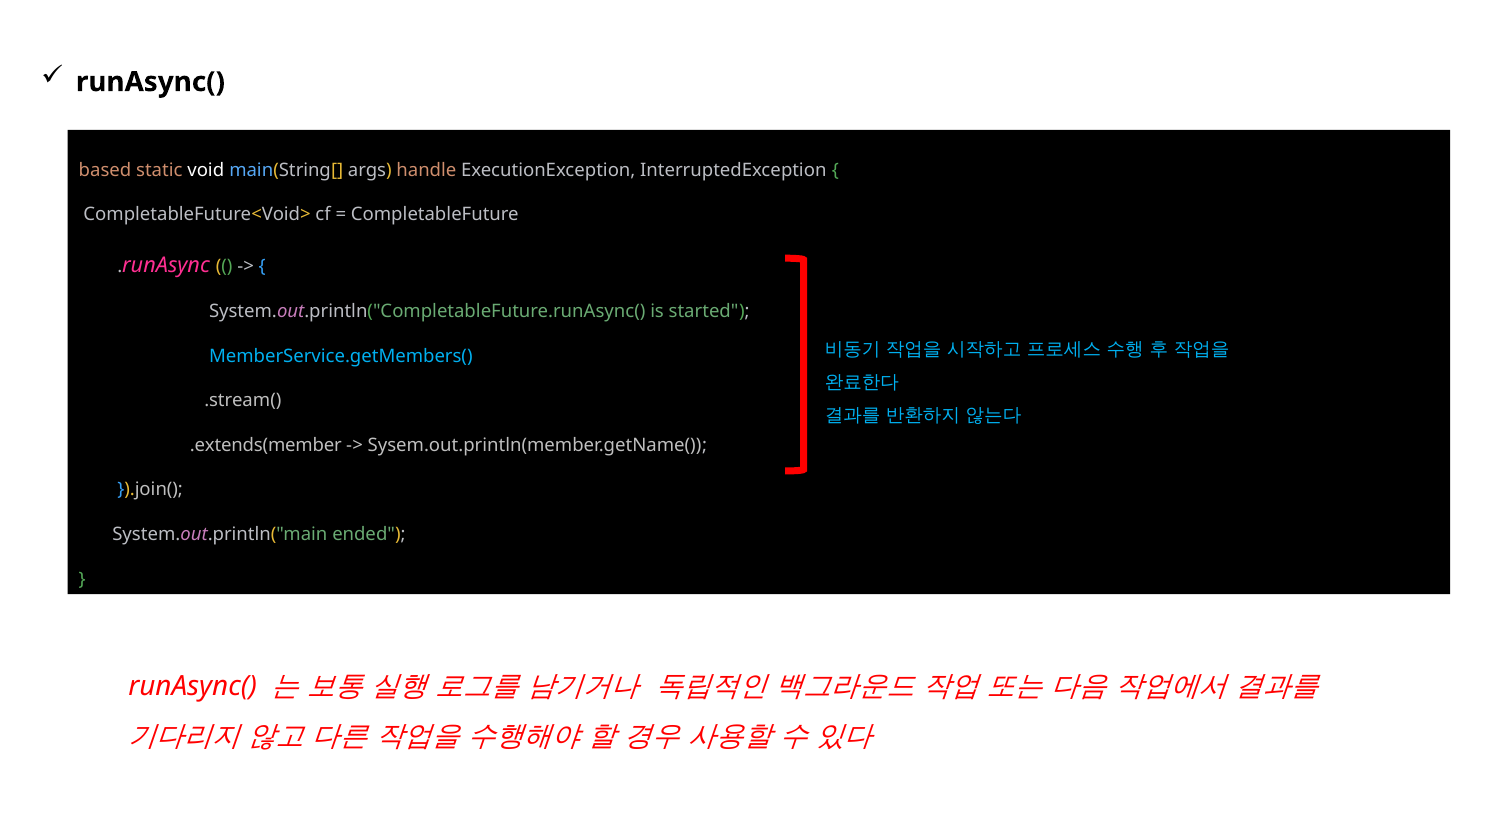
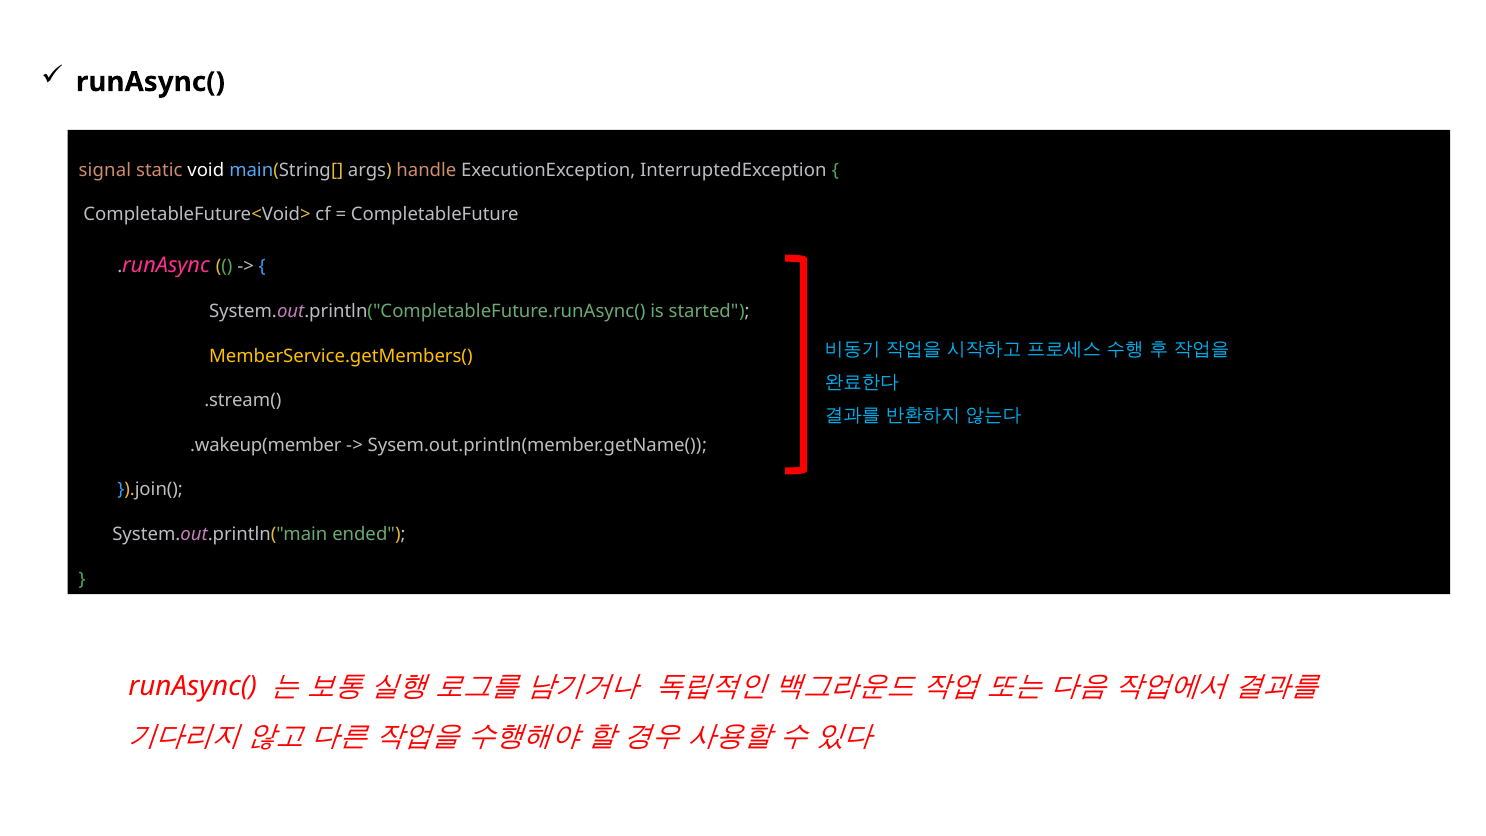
based: based -> signal (105, 170)
MemberService.getMembers( colour: light blue -> yellow (341, 356)
.extends(member: .extends(member -> .wakeup(member (266, 445)
